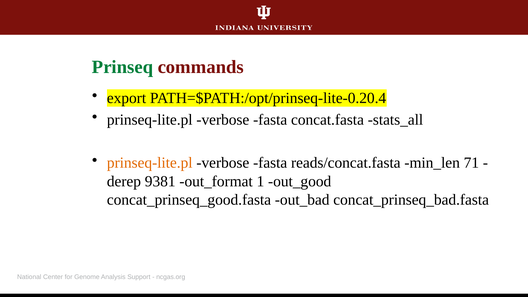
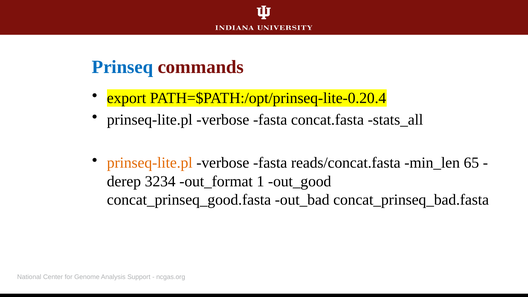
Prinseq colour: green -> blue (123, 67)
71: 71 -> 65 (471, 163)
9381: 9381 -> 3234 (160, 181)
